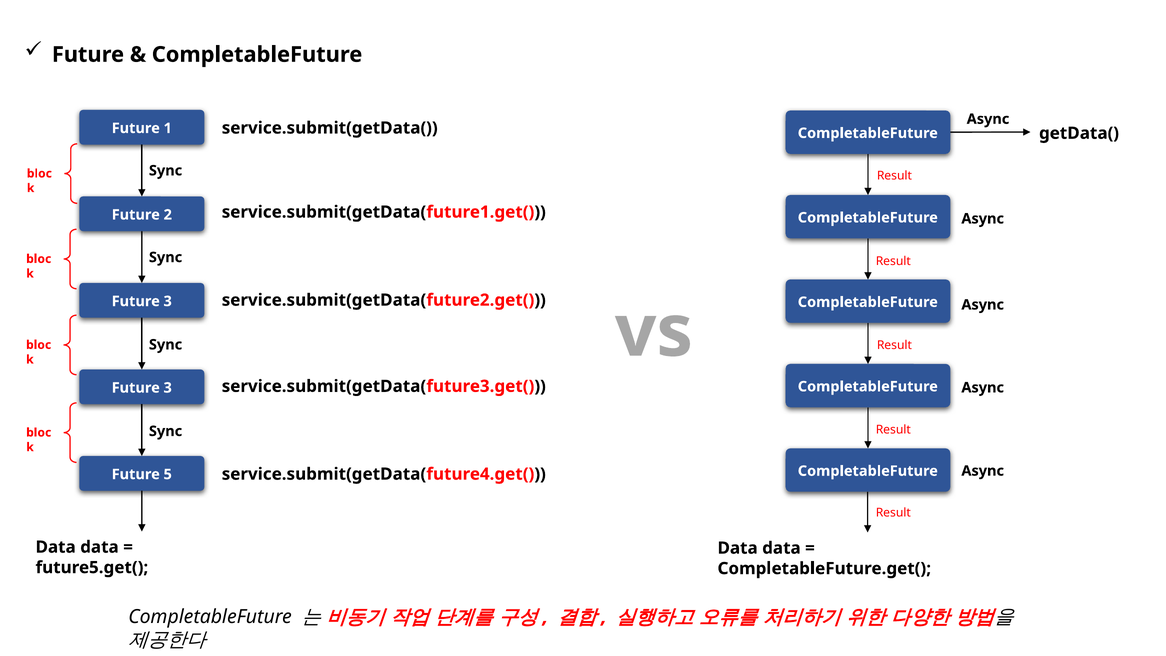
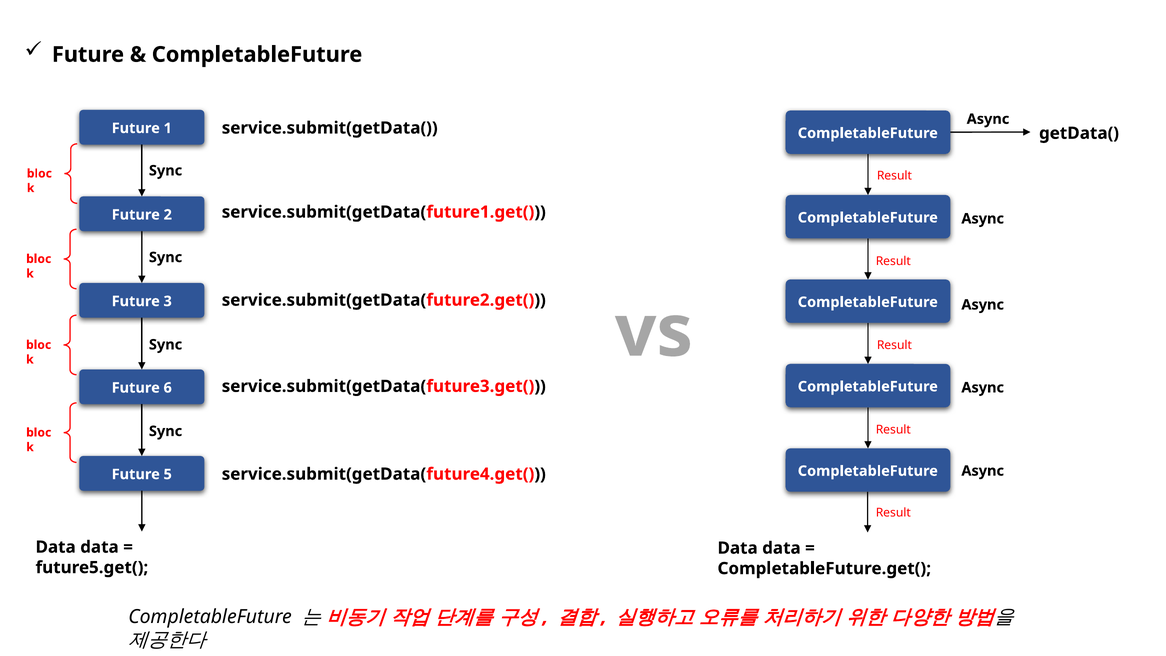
3: 3 -> 6 (168, 388)
